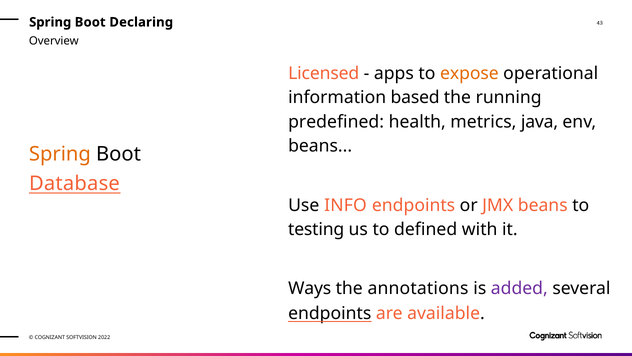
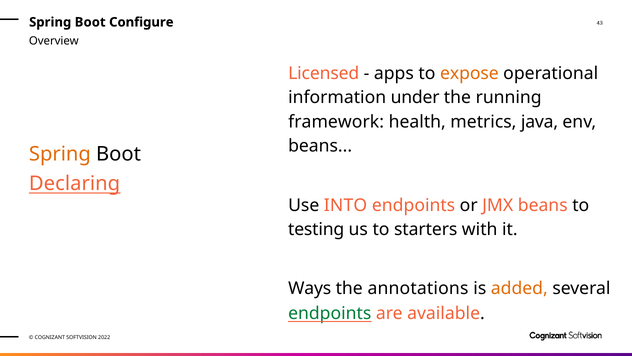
Declaring: Declaring -> Configure (141, 22)
based: based -> under (415, 98)
predefined: predefined -> framework (336, 122)
Database: Database -> Declaring (75, 184)
INFO: INFO -> INTO (346, 205)
defined: defined -> starters (426, 229)
added colour: purple -> orange (519, 288)
endpoints colour: black -> green (330, 313)
